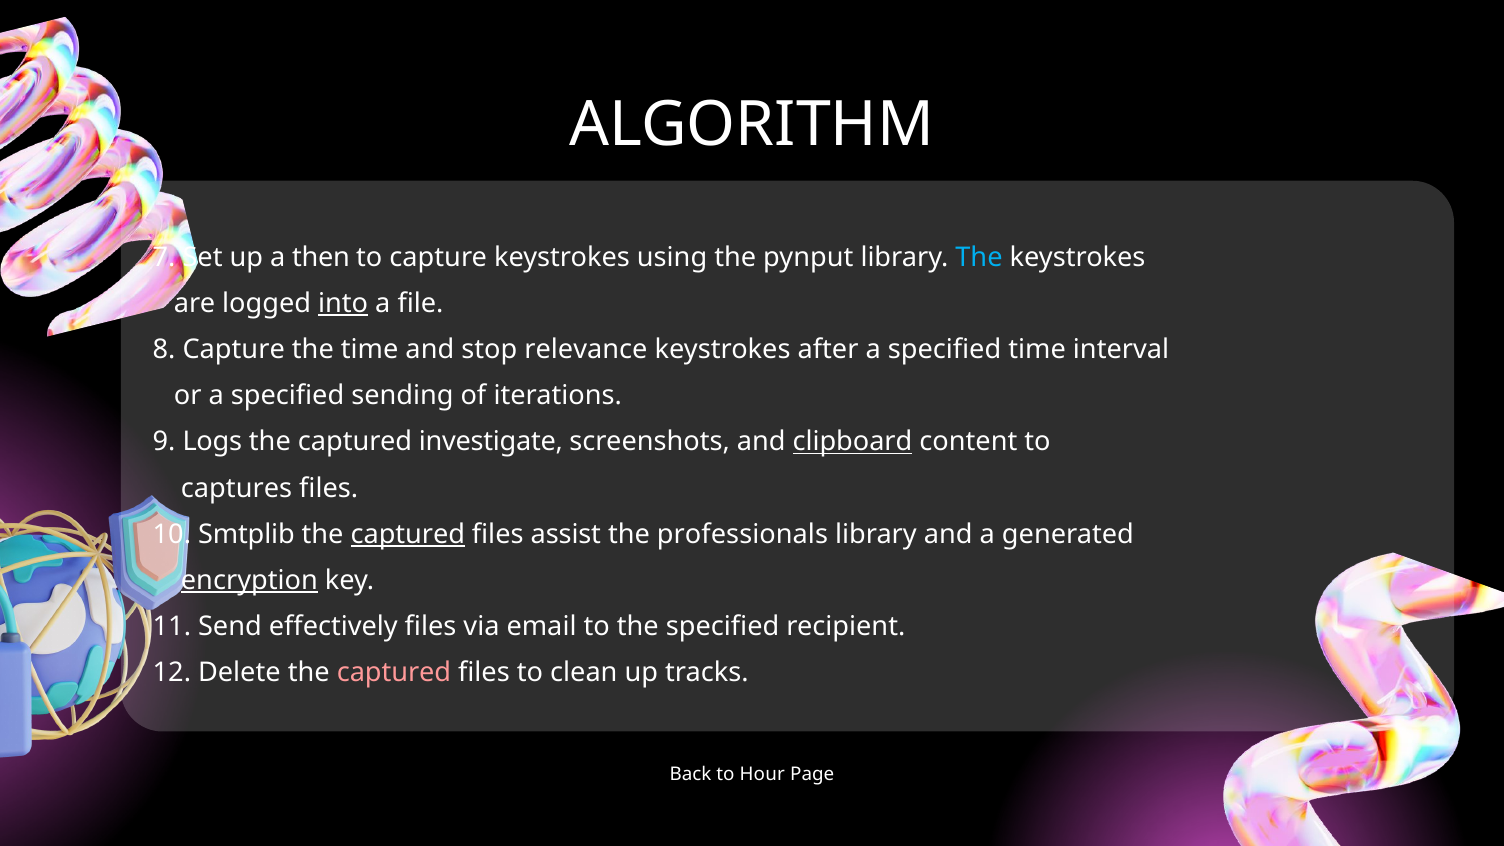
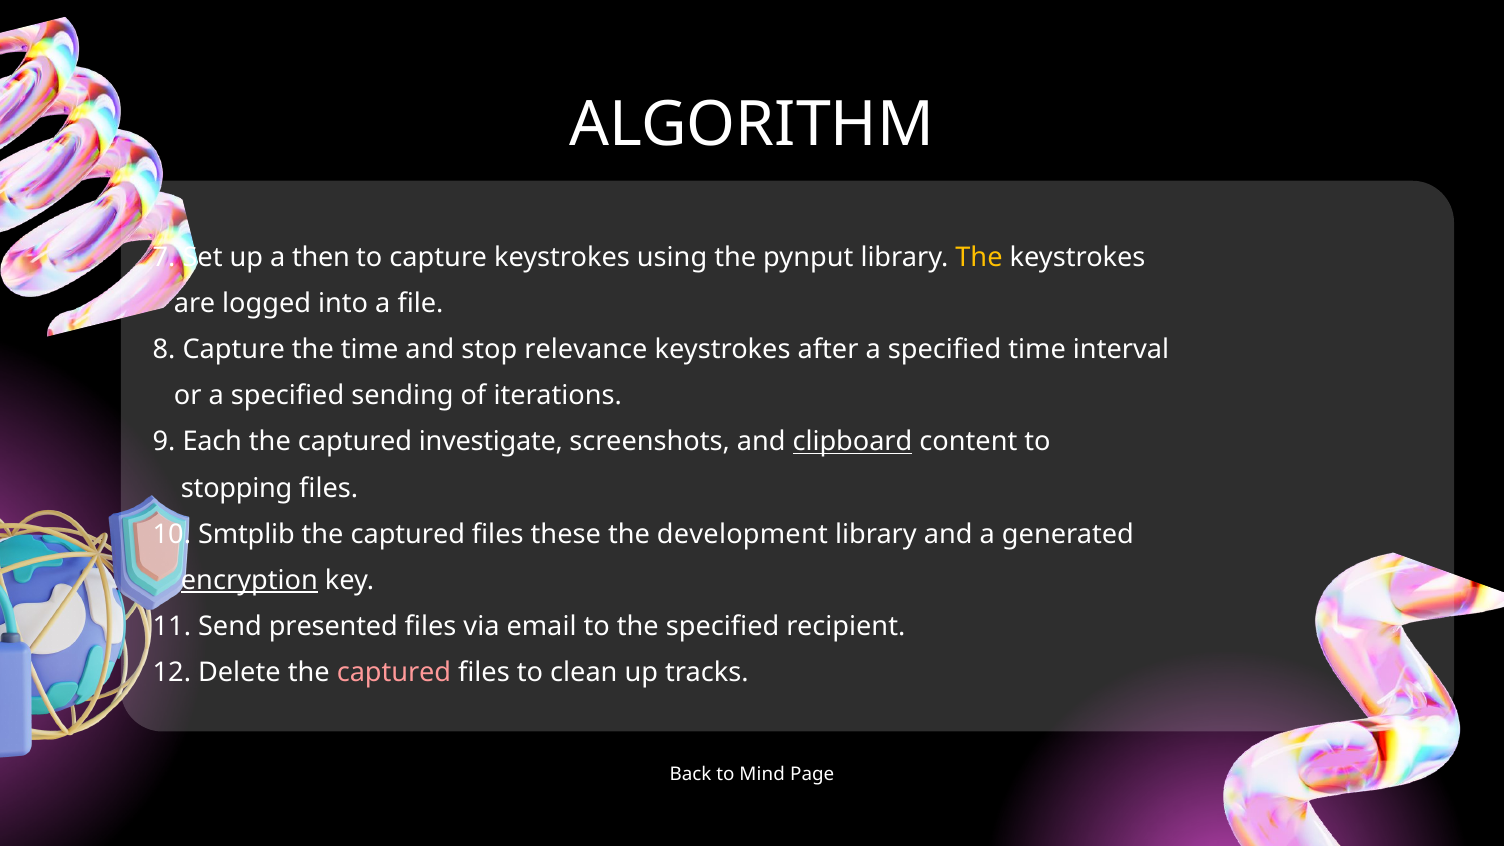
The colour: light blue -> yellow (979, 257)
into underline: present -> none (343, 303)
Logs: Logs -> Each (212, 442)
captures: captures -> stopping (237, 488)
captured underline: present -> none (408, 534)
assist: assist -> these (566, 534)
professionals: professionals -> development (742, 534)
effectively: effectively -> presented (333, 627)
Hour: Hour -> Mind (762, 774)
